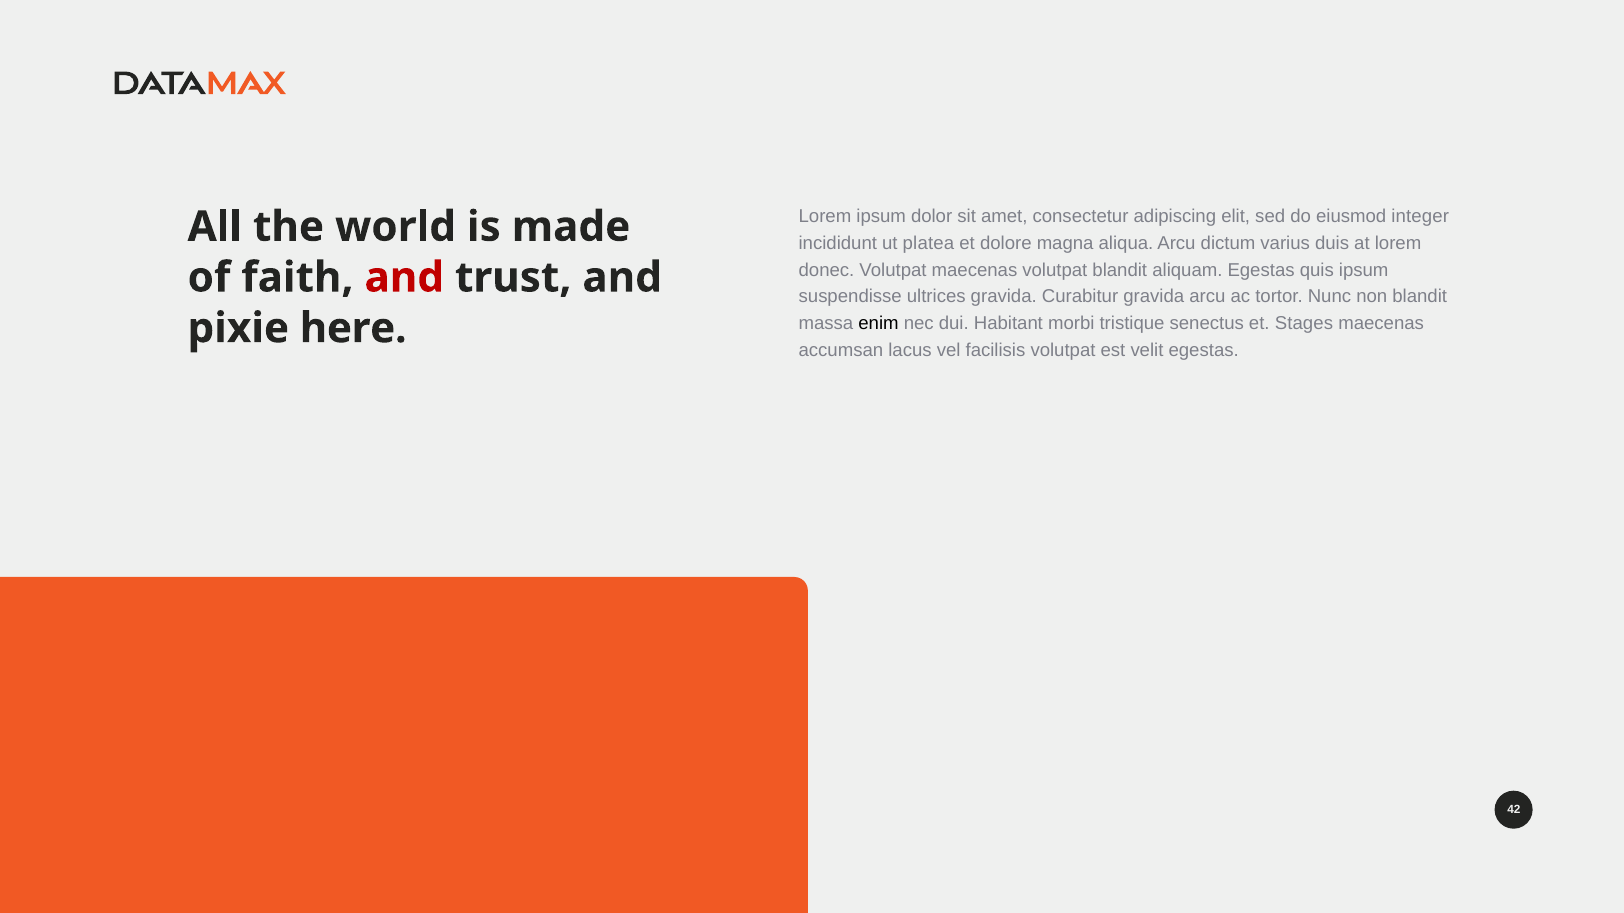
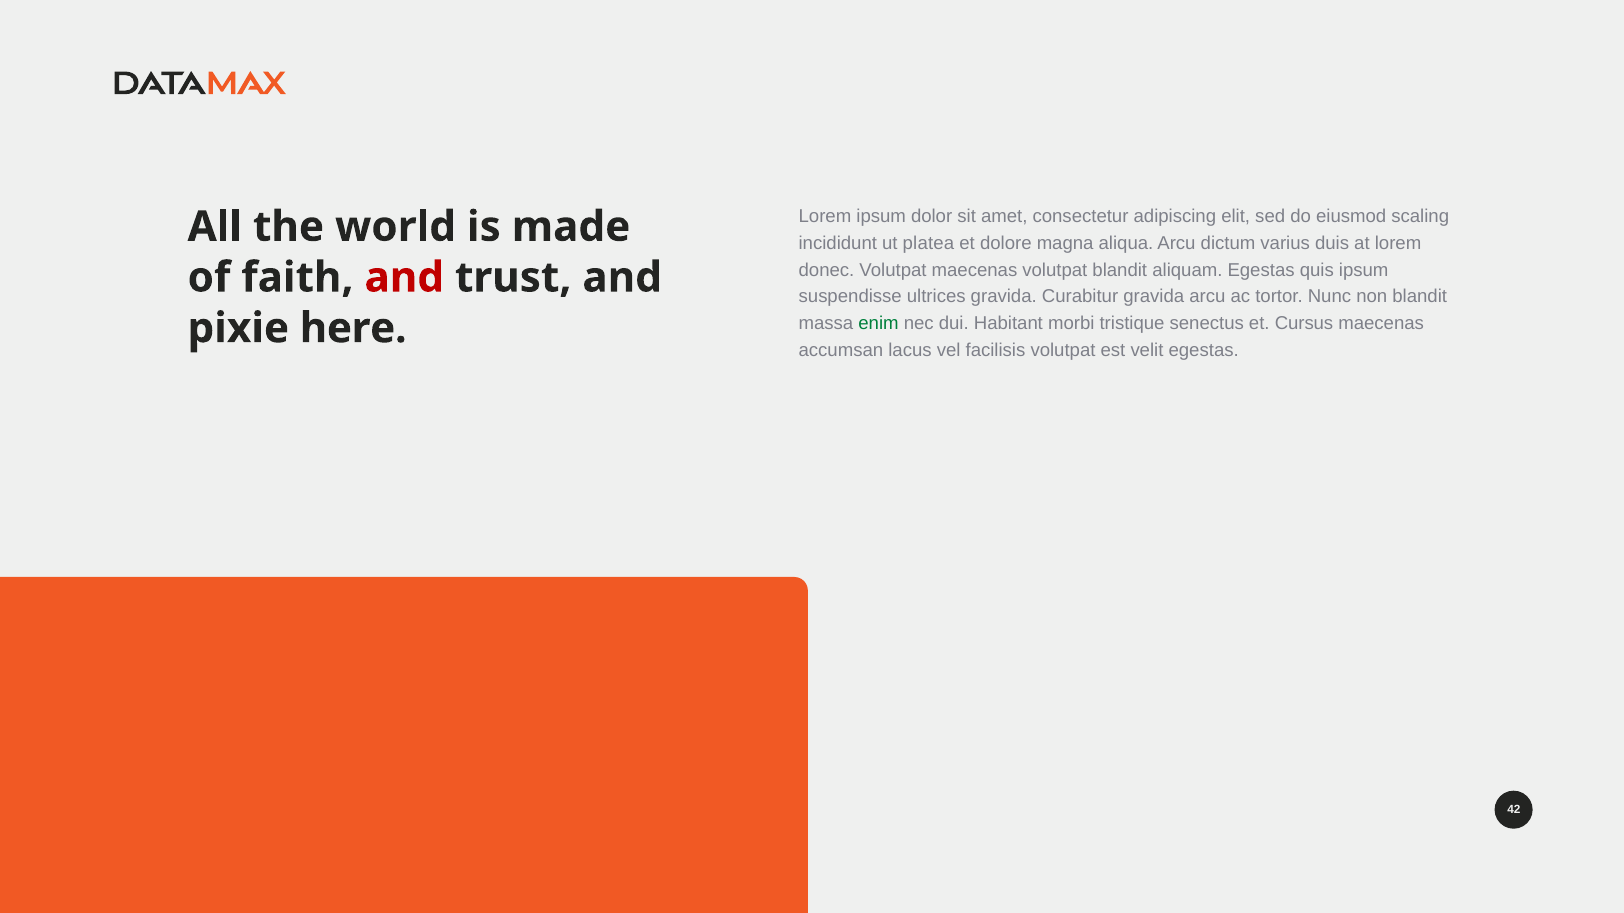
integer: integer -> scaling (1420, 217)
enim colour: black -> green (879, 324)
Stages: Stages -> Cursus (1304, 324)
